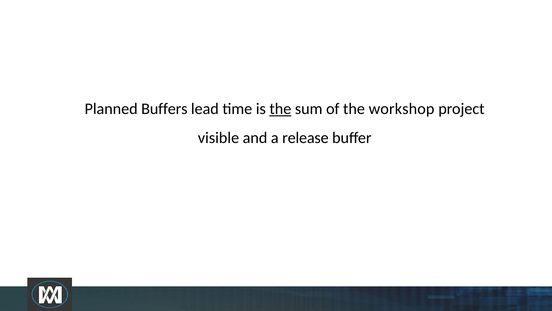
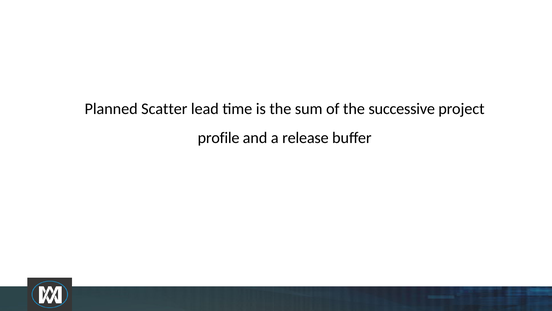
Buffers: Buffers -> Scatter (164, 109)
the underline: present -> none (280, 109)
workshop: workshop -> successive (402, 109)
visible: visible -> profile (219, 138)
